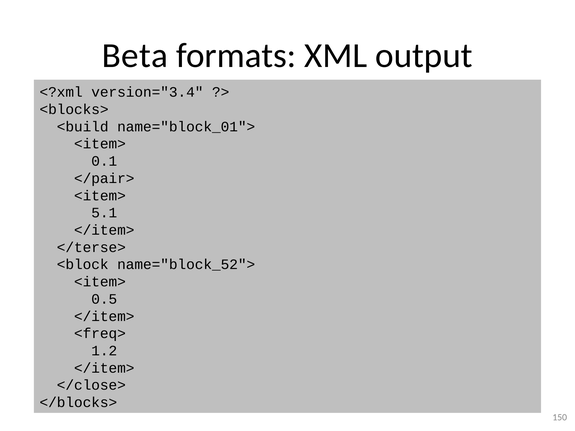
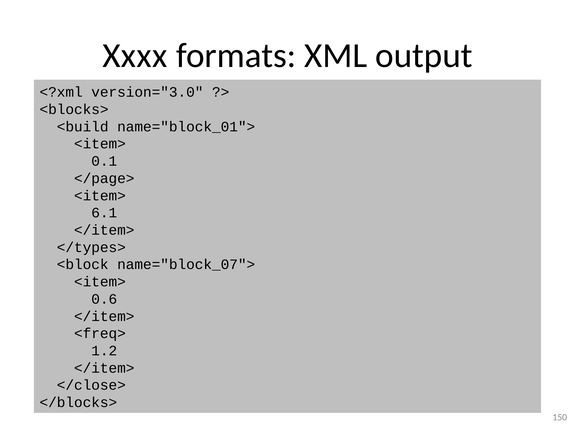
Beta: Beta -> Xxxx (135, 56)
version="3.4: version="3.4 -> version="3.0 (147, 92)
</pair>: </pair> -> </page> (104, 178)
5.1: 5.1 -> 6.1 (104, 213)
</terse>: </terse> -> </types> (91, 247)
name="block_52">: name="block_52"> -> name="block_07"> (186, 265)
0.5: 0.5 -> 0.6 (104, 299)
